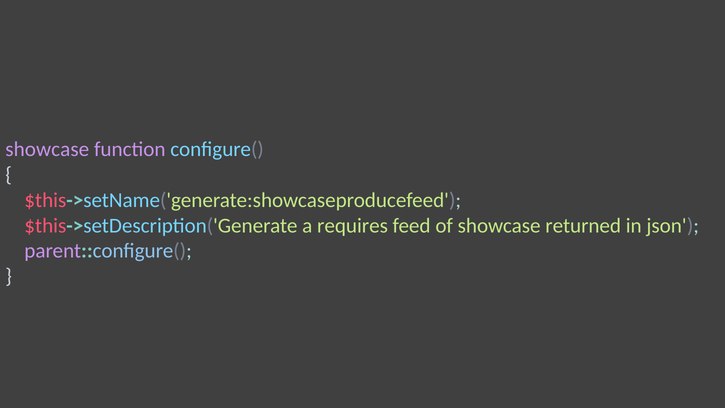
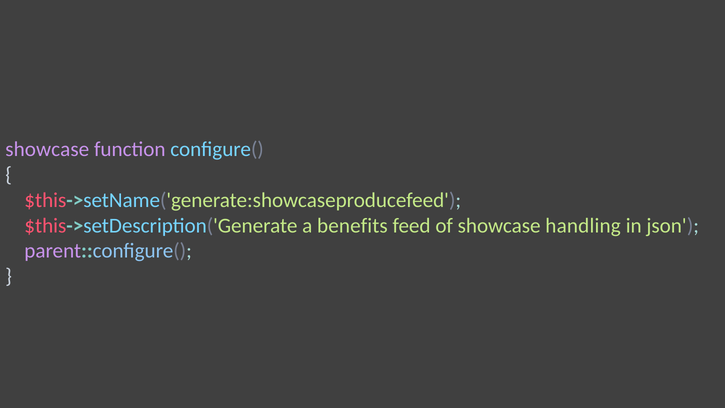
requires: requires -> benefits (352, 226)
returned: returned -> handling (583, 226)
